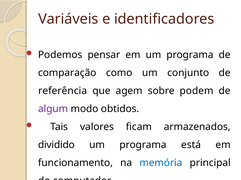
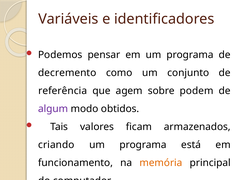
comparação: comparação -> decremento (67, 73)
dividido: dividido -> criando (56, 145)
memória colour: blue -> orange (161, 163)
